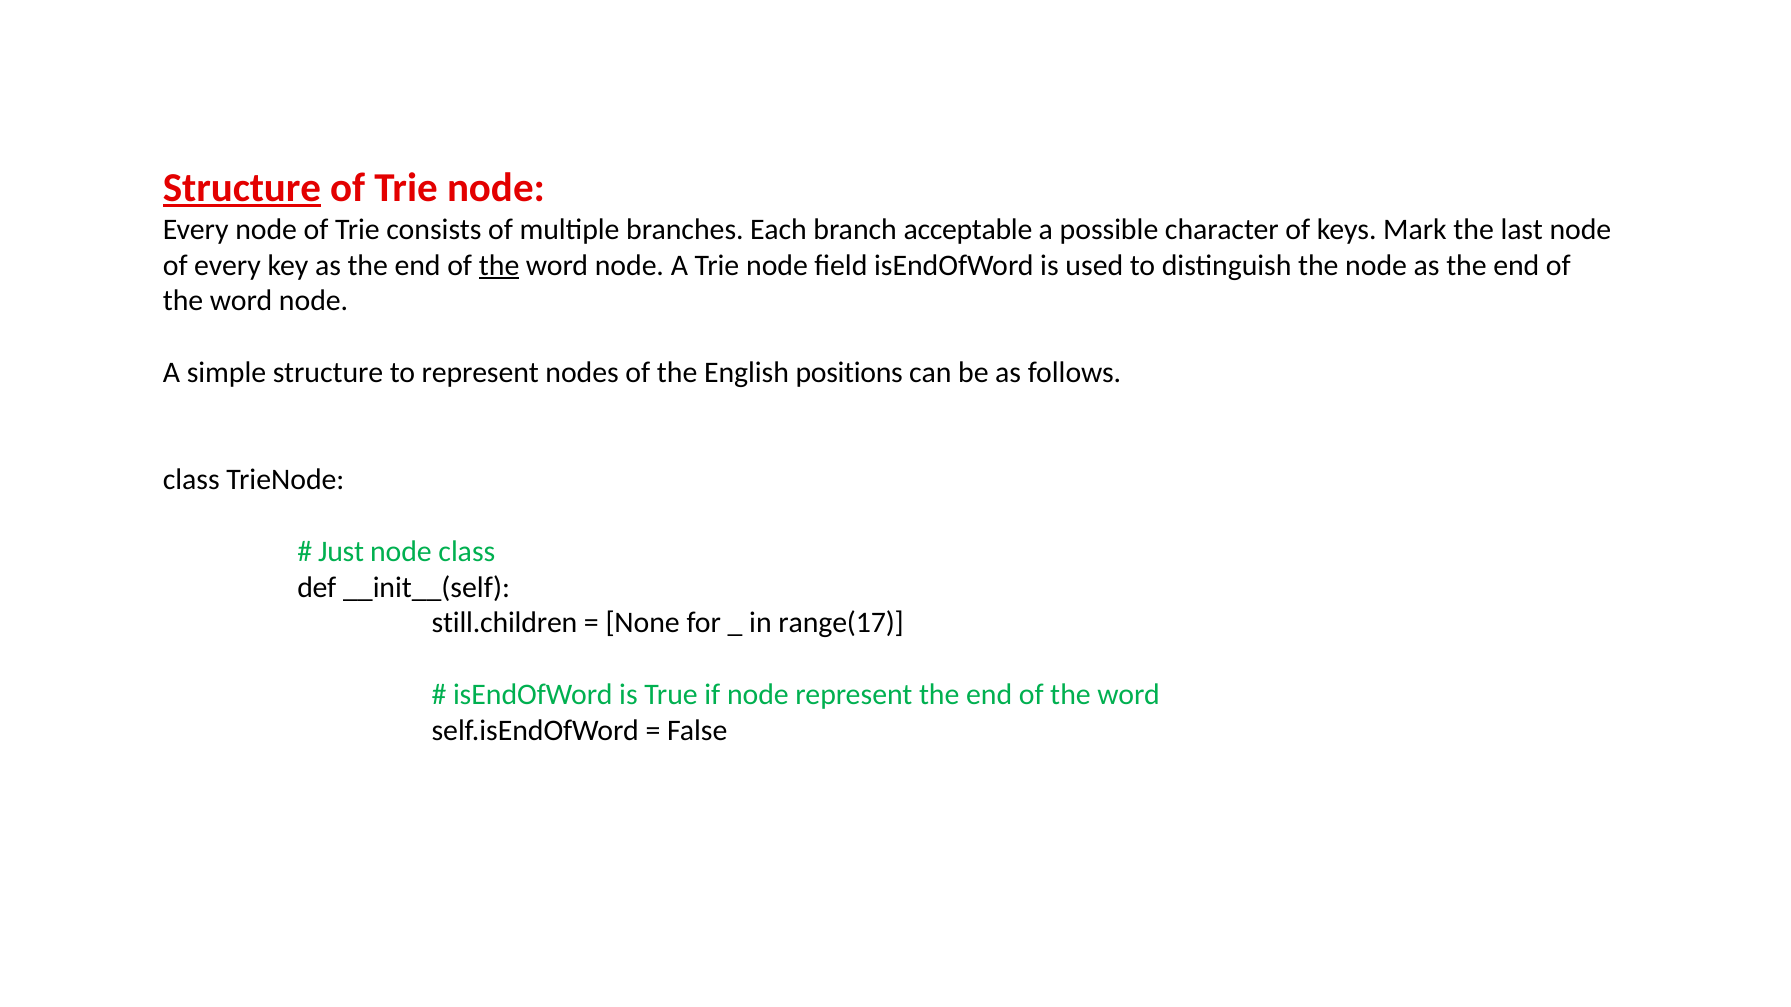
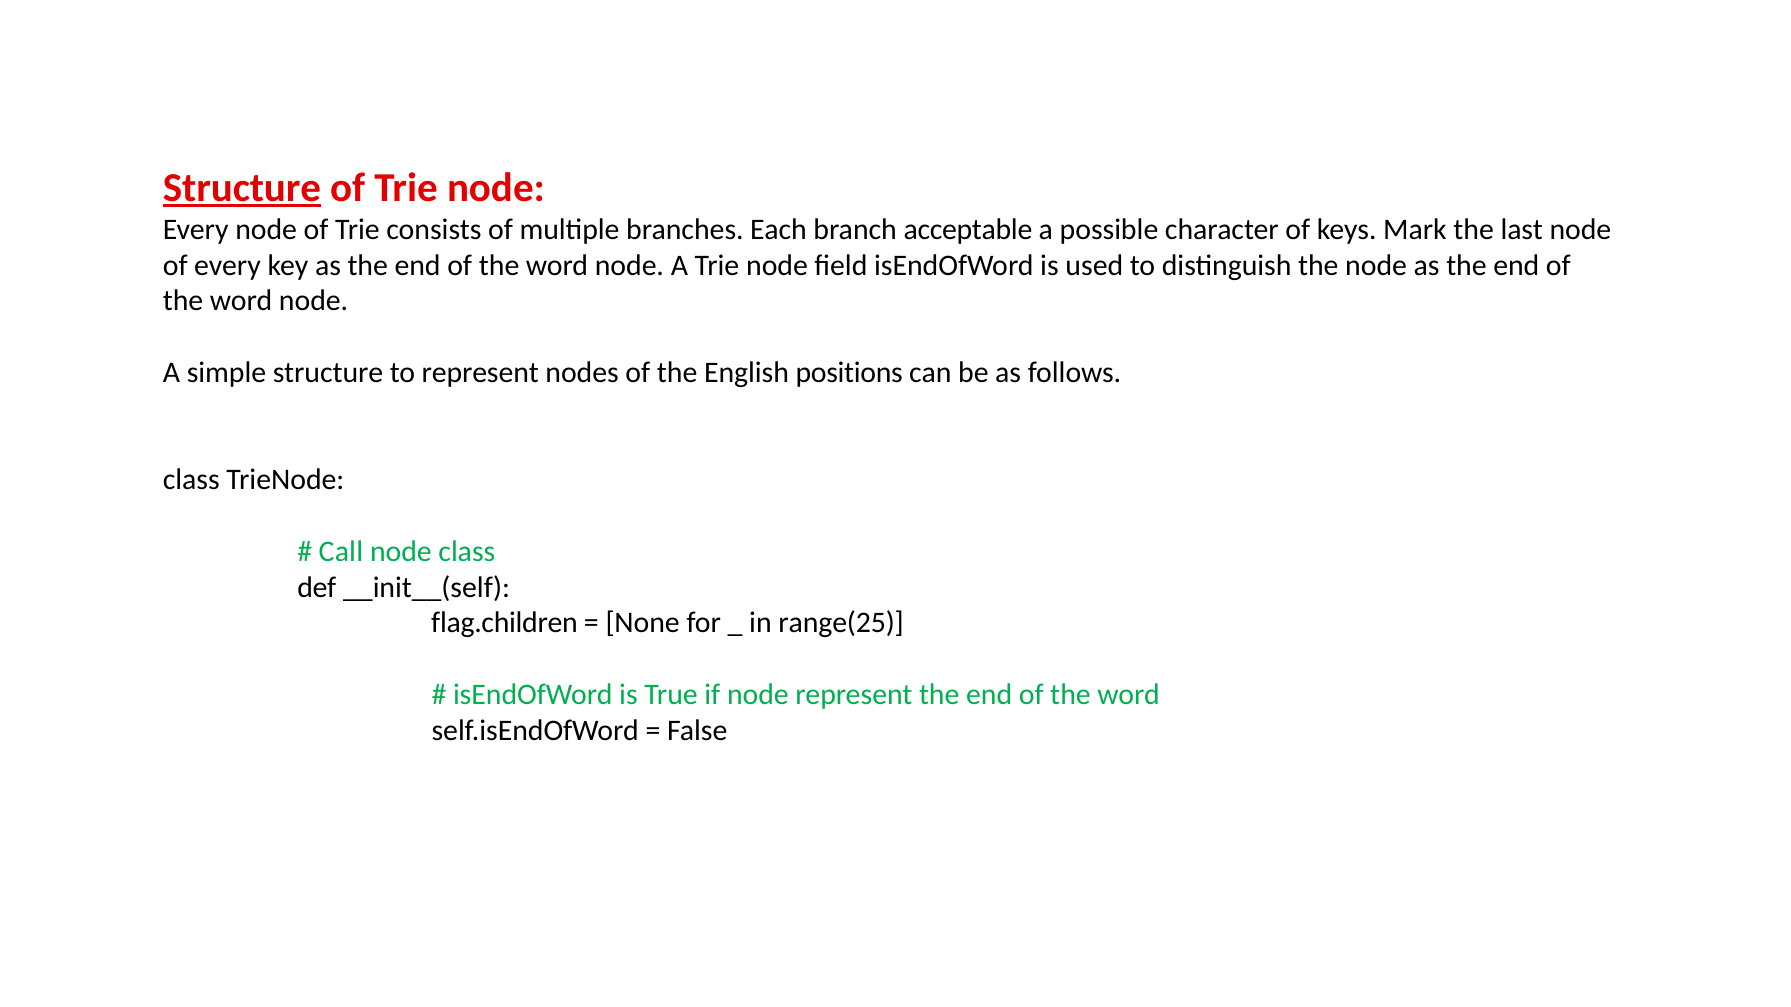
the underline: present -> none (499, 265)
Just: Just -> Call (341, 552)
still.children: still.children -> flag.children (505, 623)
range(17: range(17 -> range(25 (841, 623)
